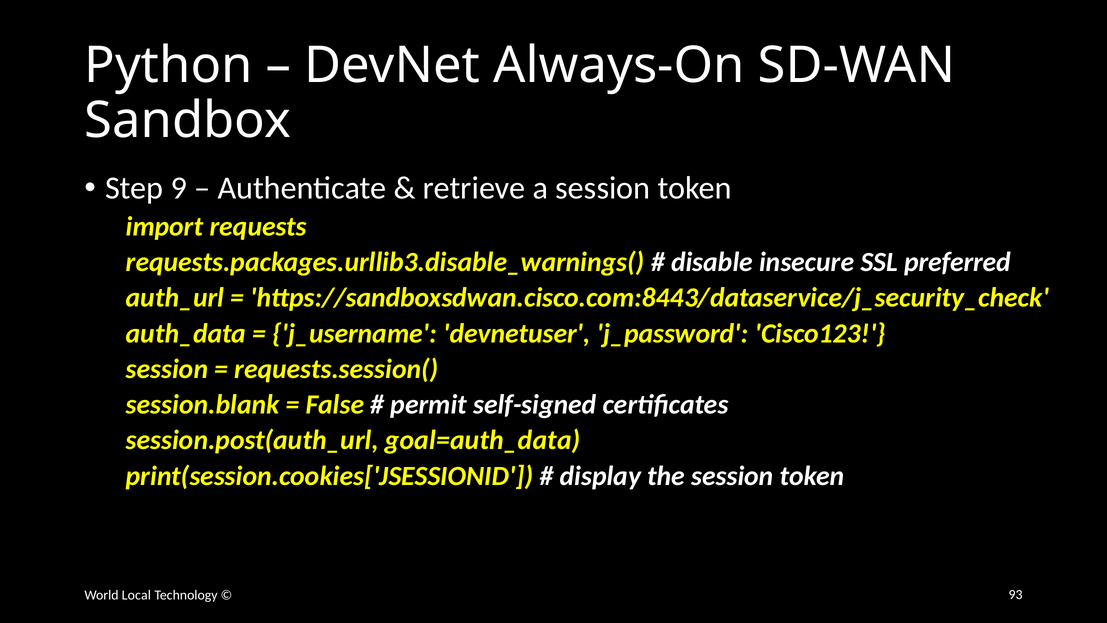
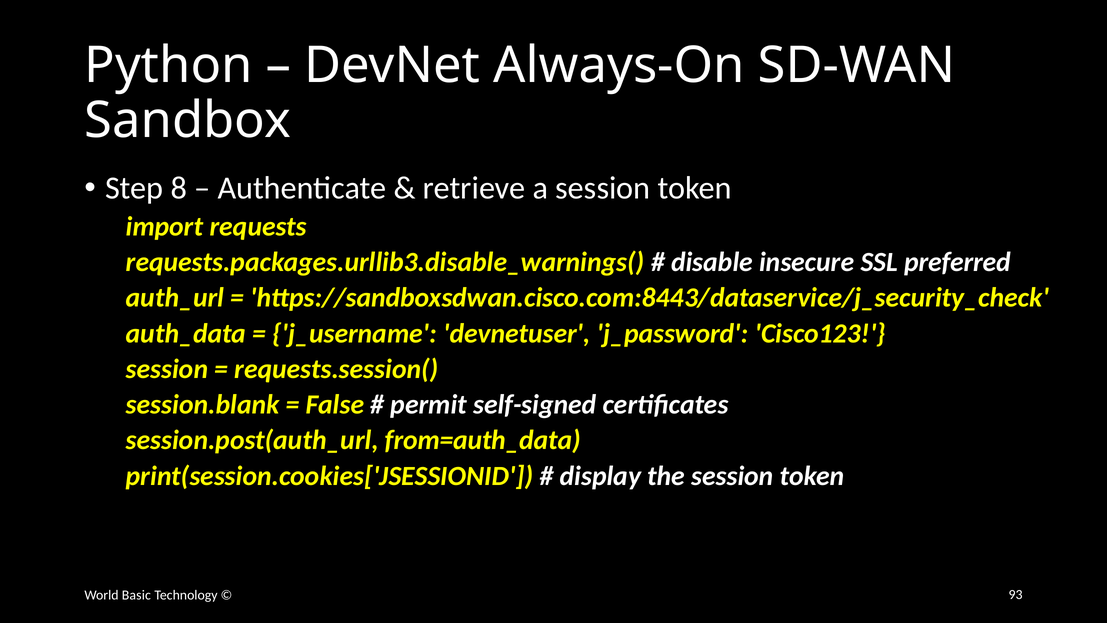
9: 9 -> 8 (179, 188)
goal=auth_data: goal=auth_data -> from=auth_data (483, 440)
Local: Local -> Basic (136, 595)
